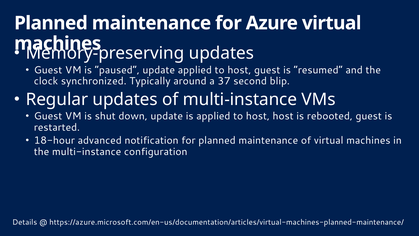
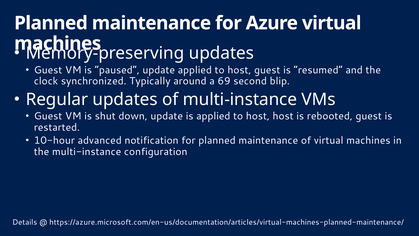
37: 37 -> 69 (224, 81)
18-hour: 18-hour -> 10-hour (54, 140)
